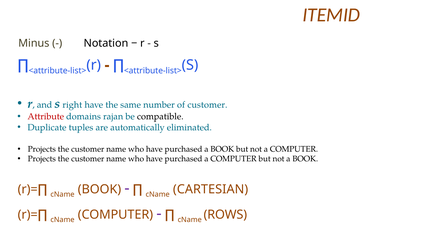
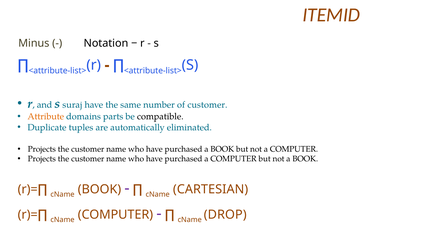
right: right -> suraj (72, 105)
Attribute colour: red -> orange (46, 116)
rajan: rajan -> parts (113, 116)
ROWS: ROWS -> DROP (225, 214)
